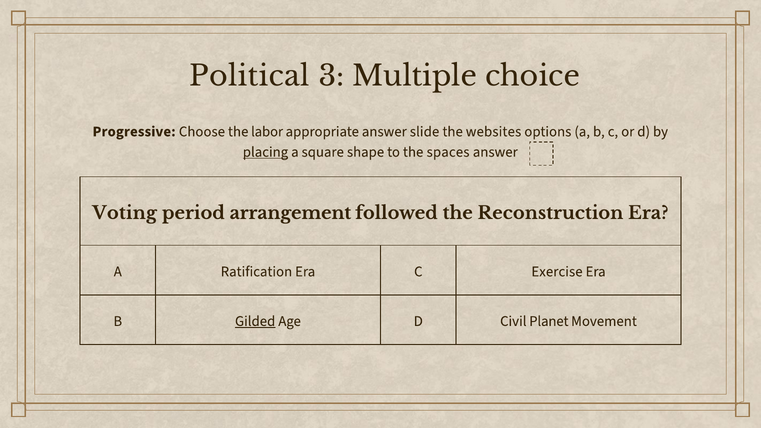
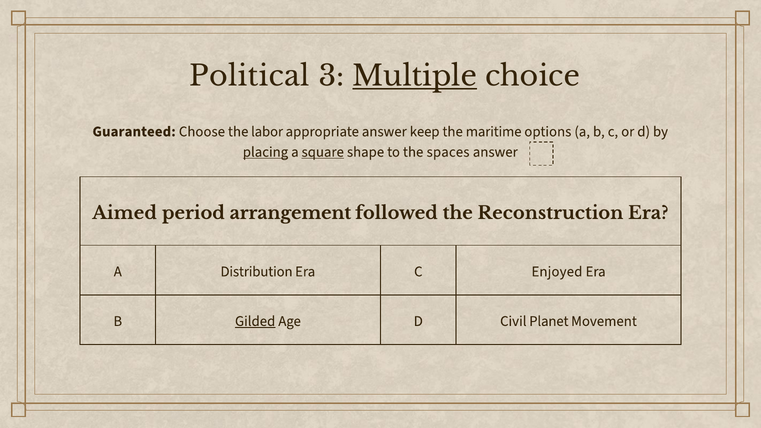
Multiple underline: none -> present (415, 76)
Progressive: Progressive -> Guaranteed (134, 131)
slide: slide -> keep (425, 131)
websites: websites -> maritime (494, 131)
square underline: none -> present (323, 152)
Voting: Voting -> Aimed (125, 213)
Ratification: Ratification -> Distribution (257, 272)
Exercise: Exercise -> Enjoyed (557, 272)
